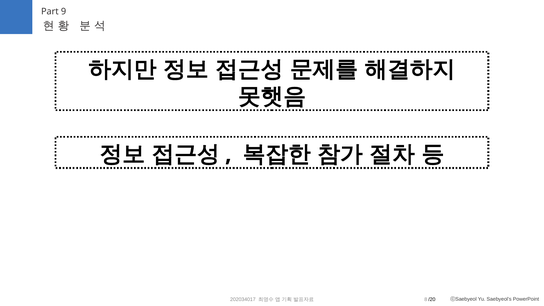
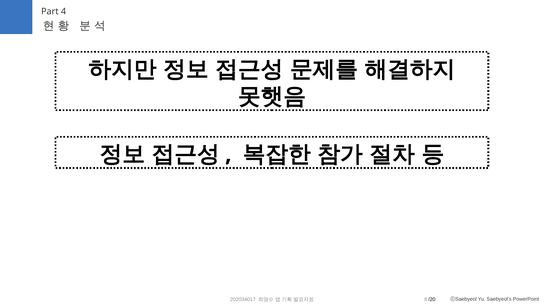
9: 9 -> 4 (64, 12)
